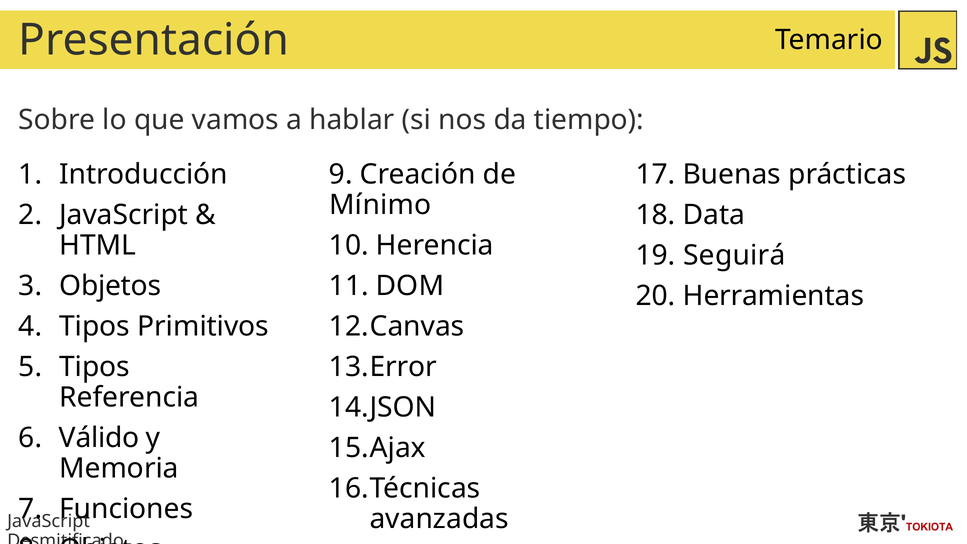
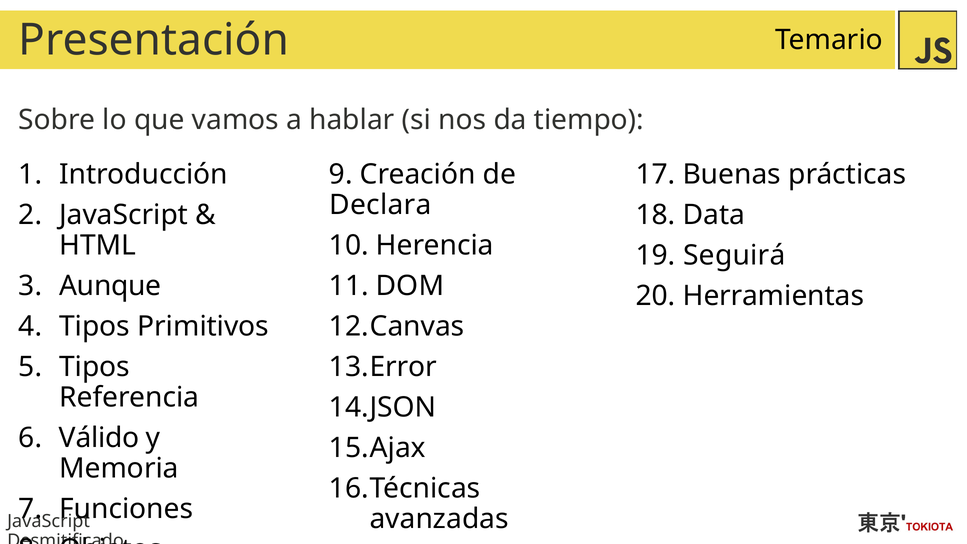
Mínimo: Mínimo -> Declara (380, 205)
Objetos: Objetos -> Aunque (110, 286)
